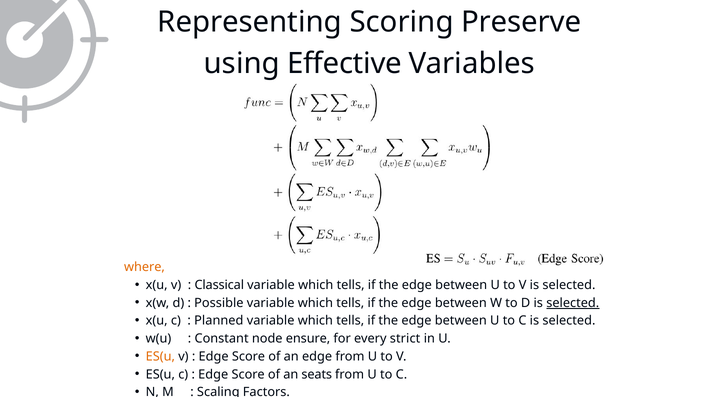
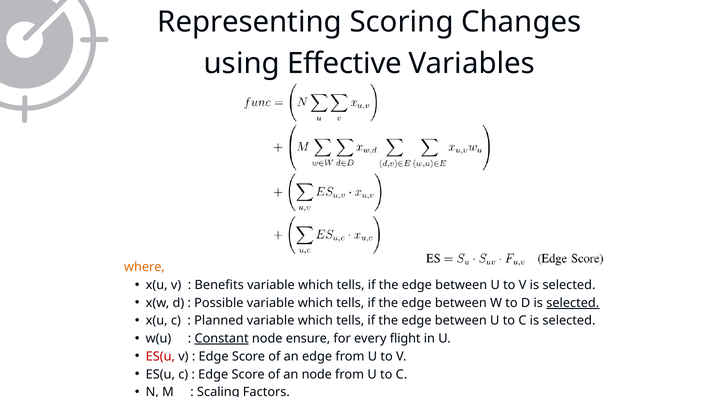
Preserve: Preserve -> Changes (521, 22)
Classical: Classical -> Benefits (219, 285)
Constant underline: none -> present (222, 339)
strict: strict -> flight (405, 339)
ES(u colour: orange -> red (160, 357)
an seats: seats -> node (317, 374)
